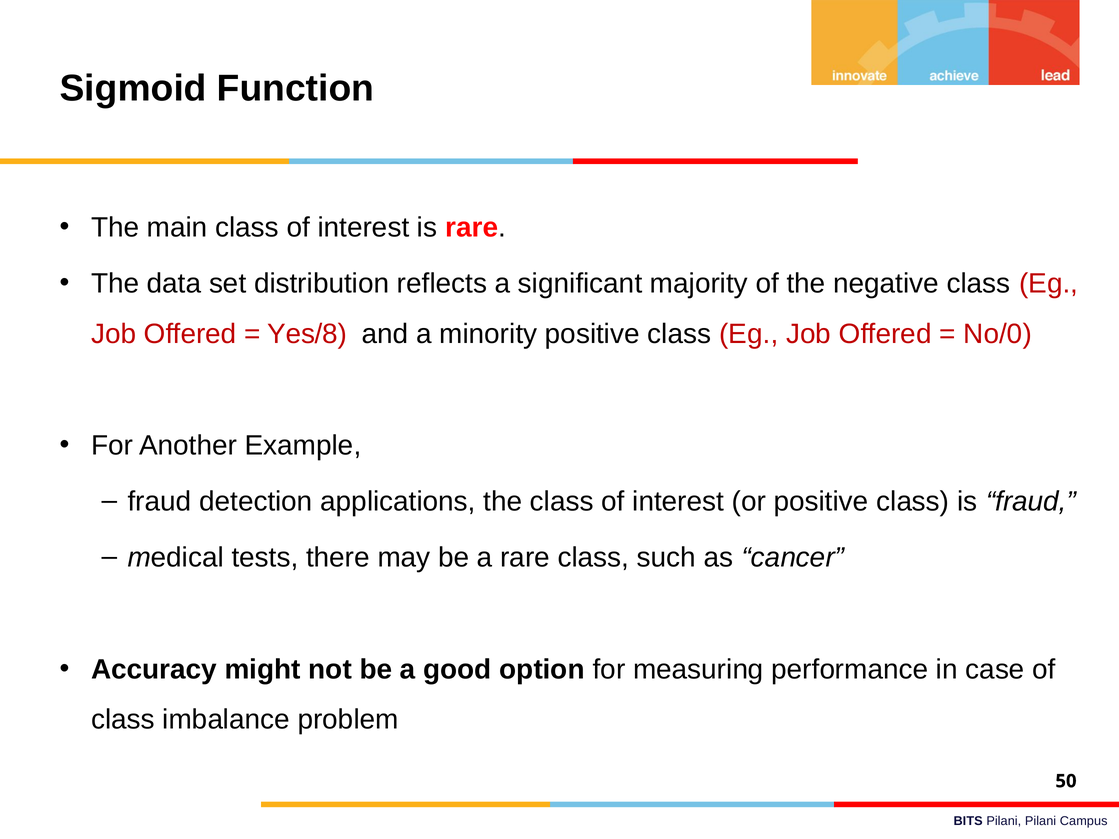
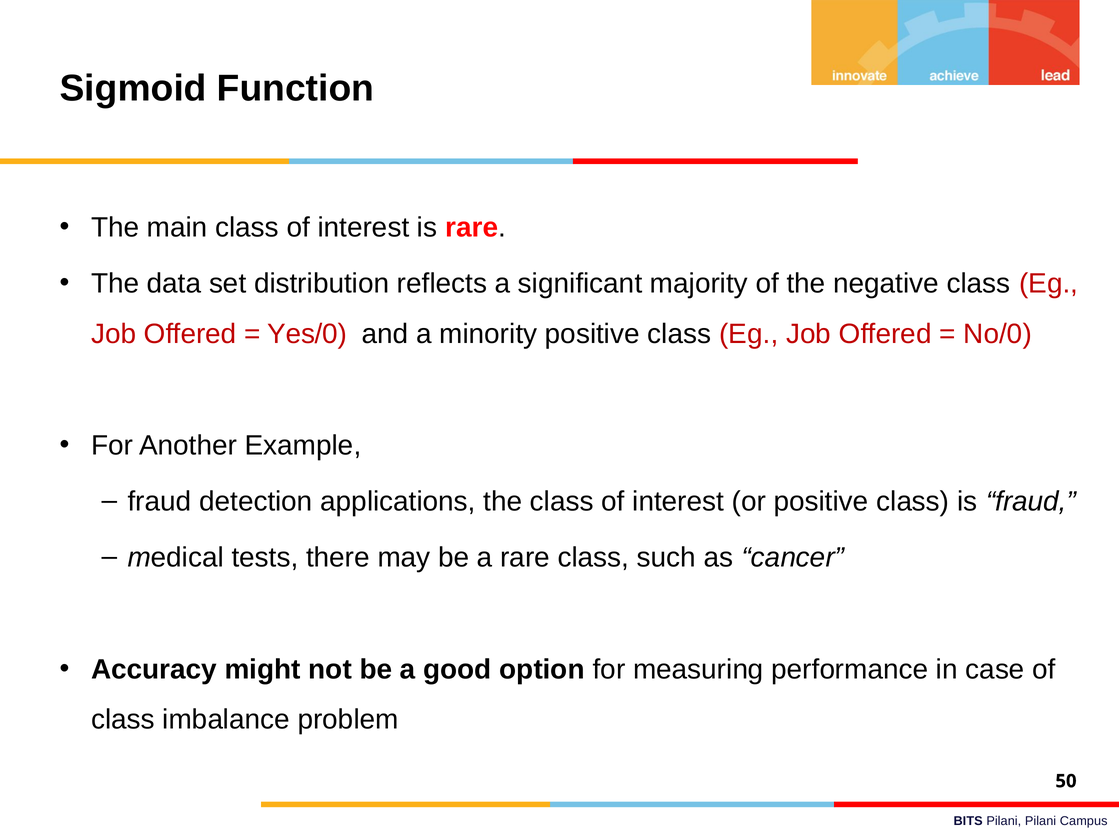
Yes/8: Yes/8 -> Yes/0 (307, 334)
